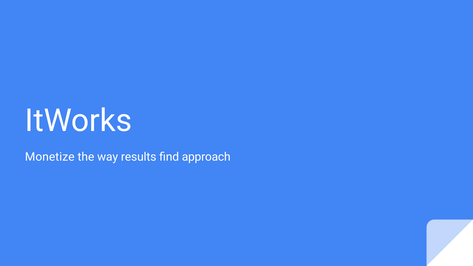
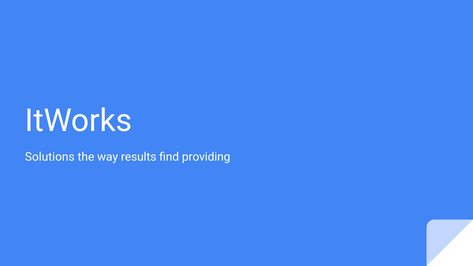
Monetize: Monetize -> Solutions (50, 157)
approach: approach -> providing (206, 157)
